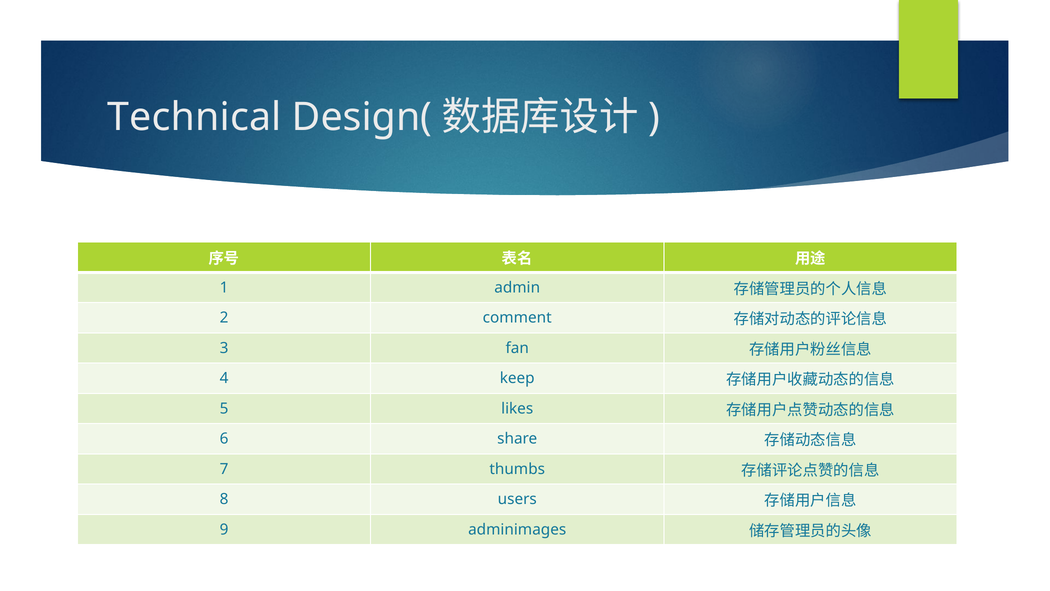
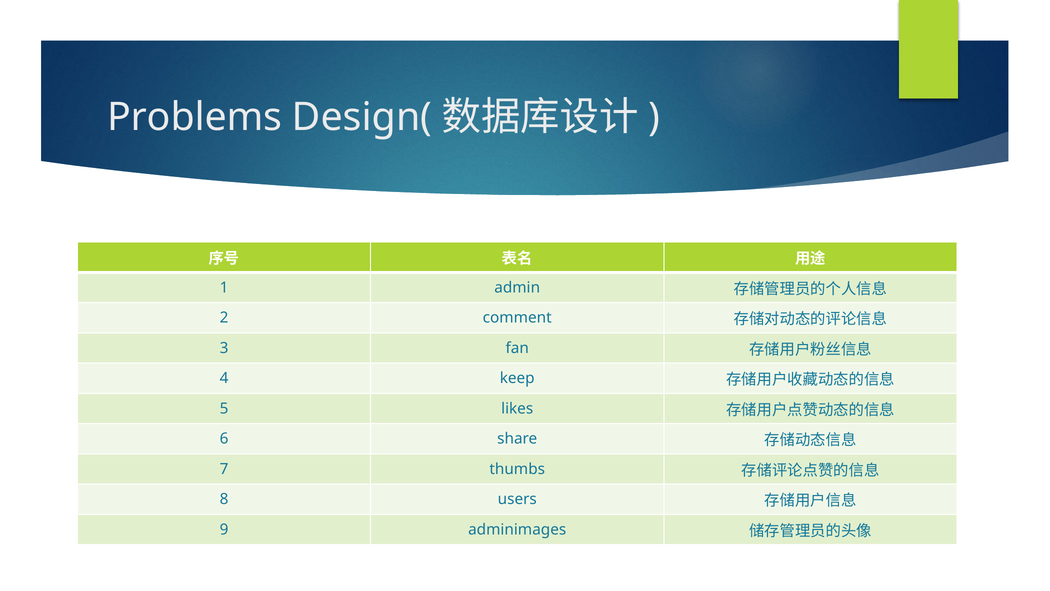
Technical: Technical -> Problems (195, 117)
